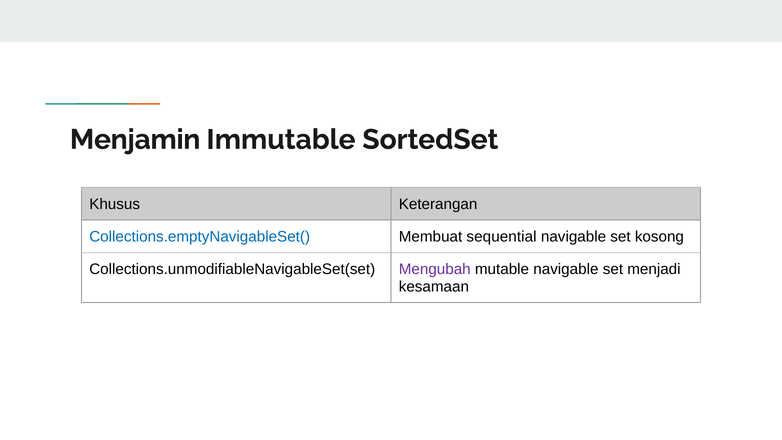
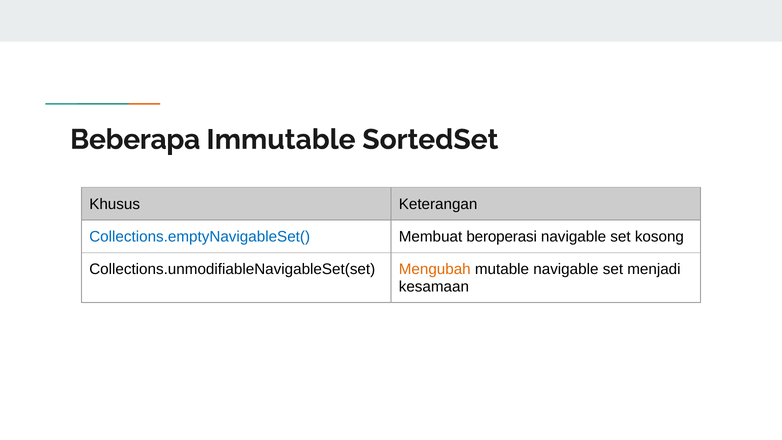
Menjamin: Menjamin -> Beberapa (135, 140)
sequential: sequential -> beroperasi (502, 237)
Mengubah colour: purple -> orange (435, 269)
